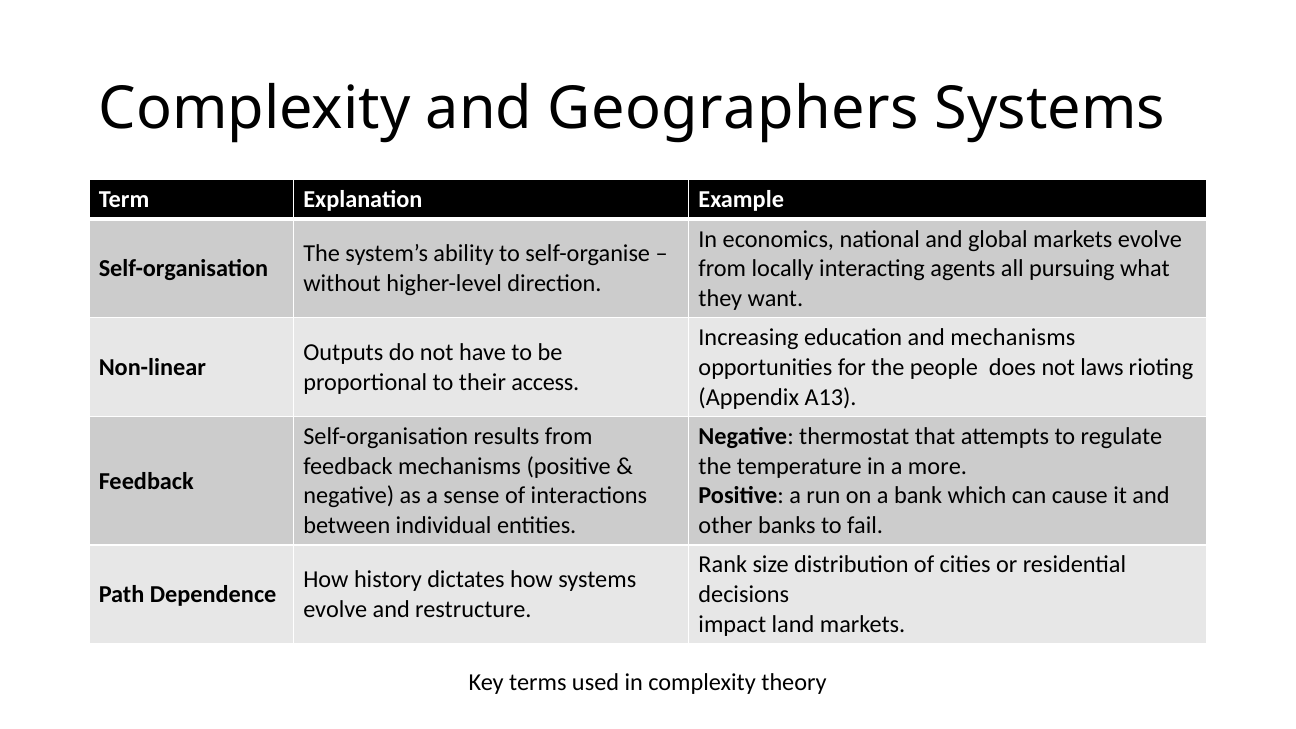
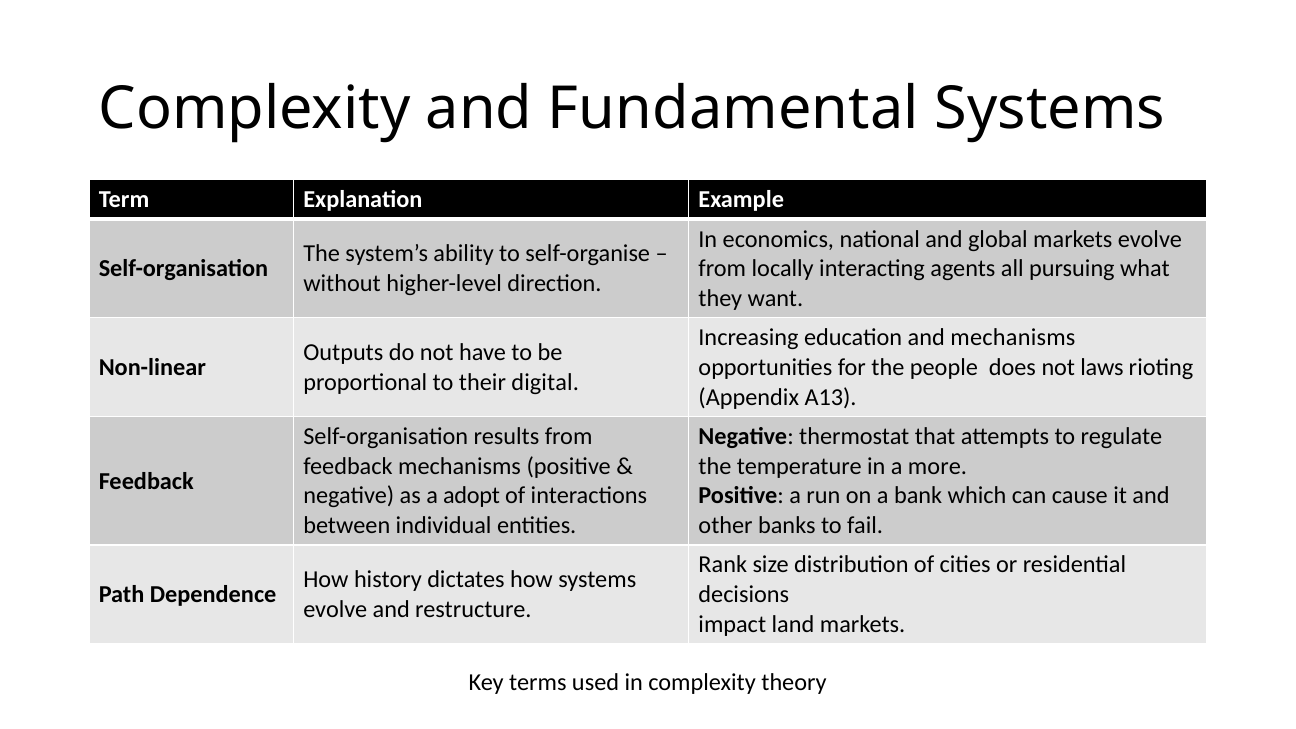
Geographers: Geographers -> Fundamental (734, 109)
access: access -> digital (545, 382)
sense: sense -> adopt (472, 496)
